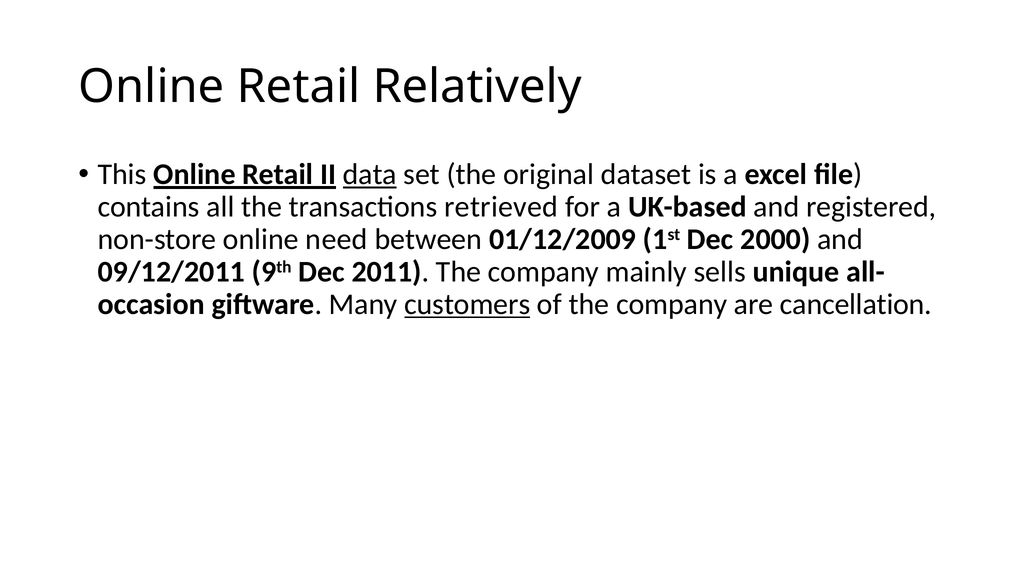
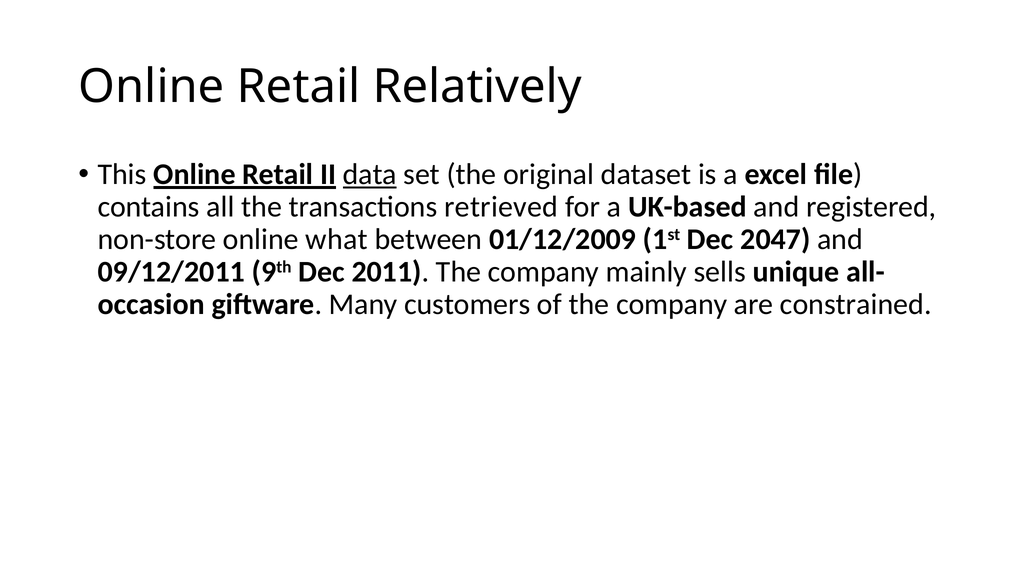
need: need -> what (337, 239)
2000: 2000 -> 2047 (775, 239)
customers underline: present -> none (467, 304)
cancellation: cancellation -> constrained (856, 304)
